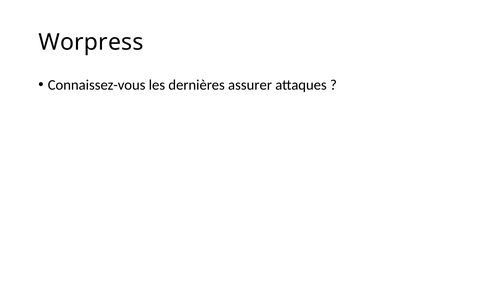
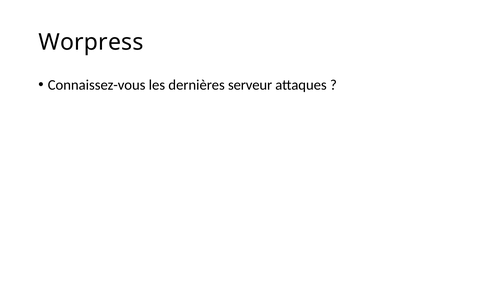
assurer: assurer -> serveur (250, 85)
